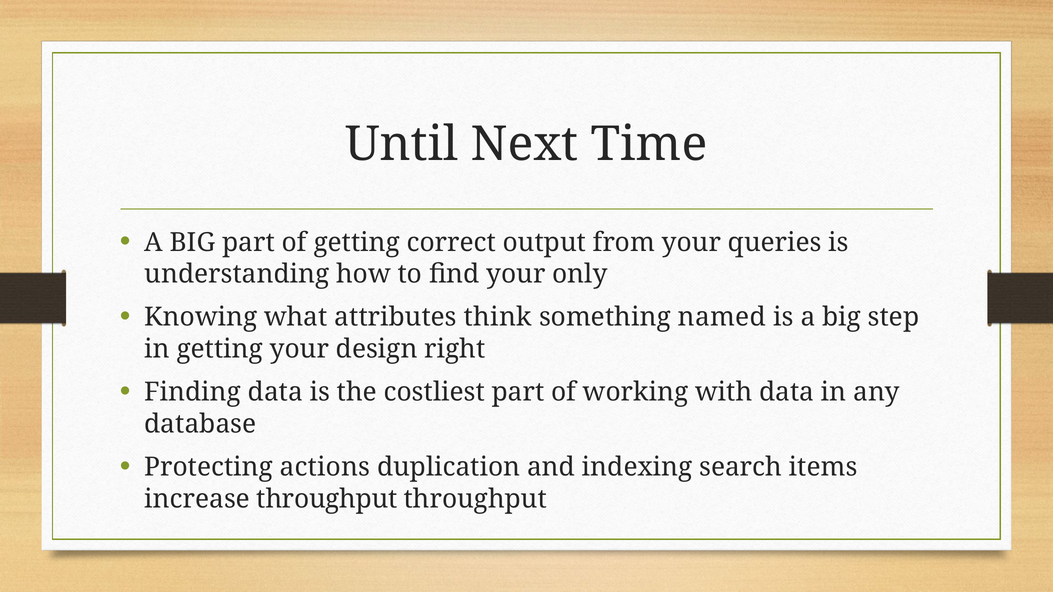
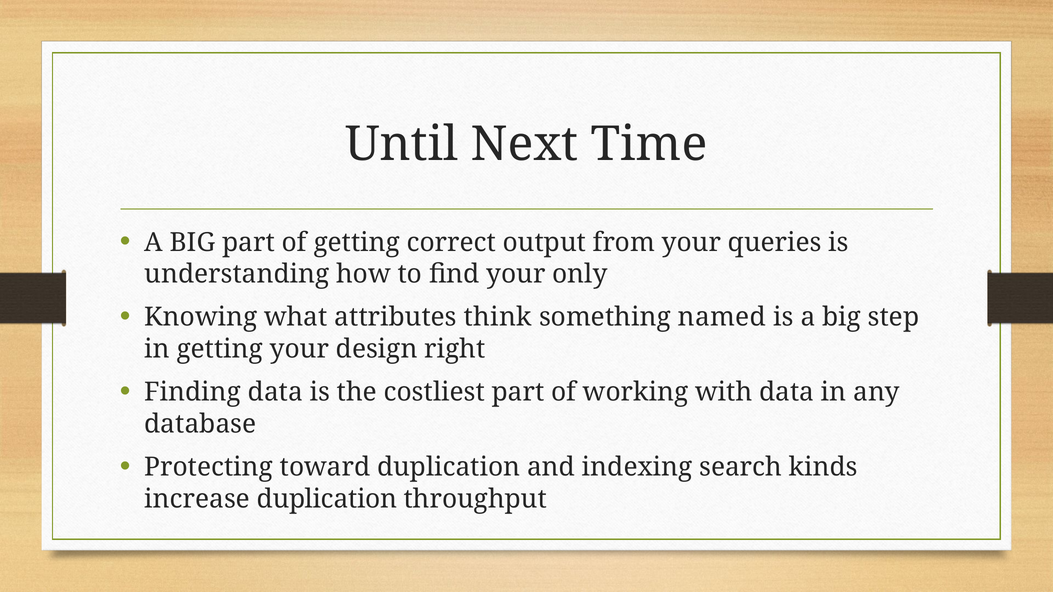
actions: actions -> toward (325, 468)
items: items -> kinds (823, 468)
increase throughput: throughput -> duplication (327, 499)
